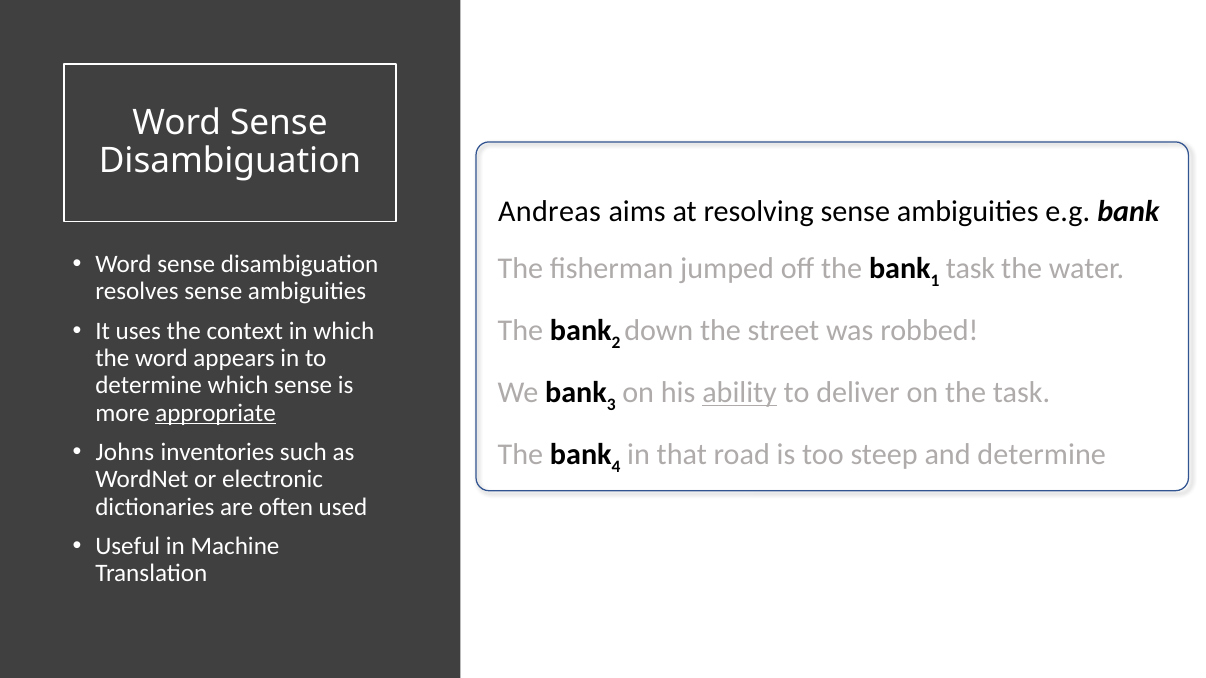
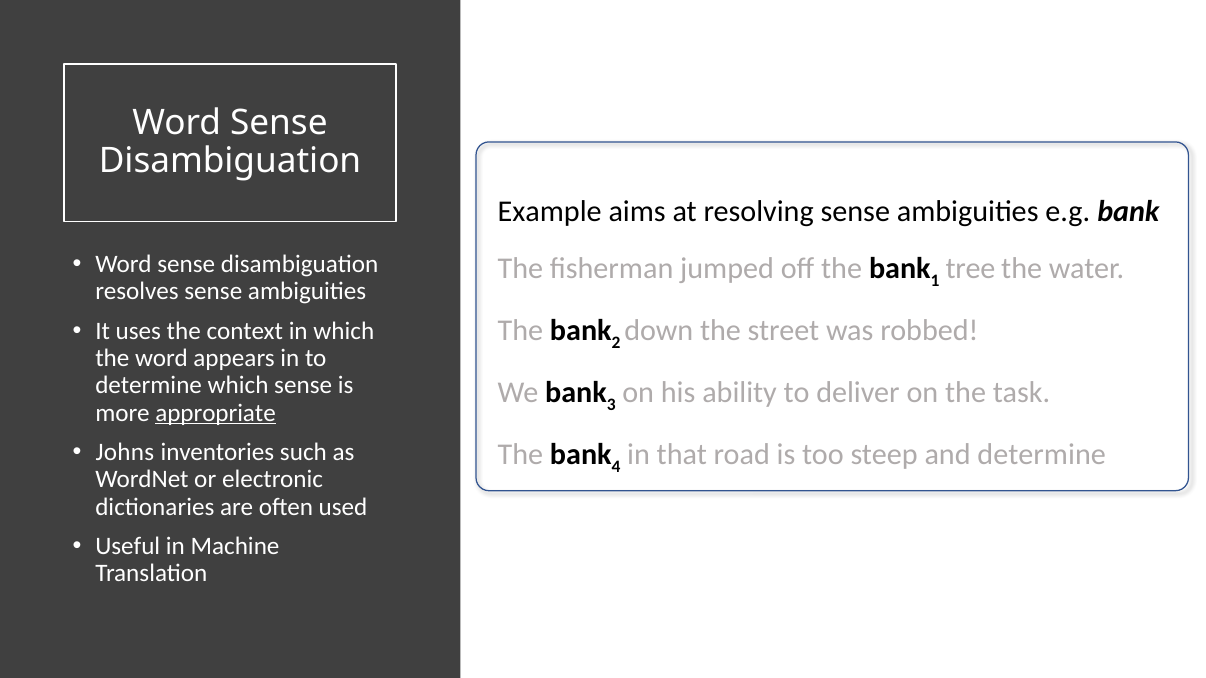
Andreas: Andreas -> Example (550, 212)
task: task -> tree (971, 268)
ability underline: present -> none (740, 393)
